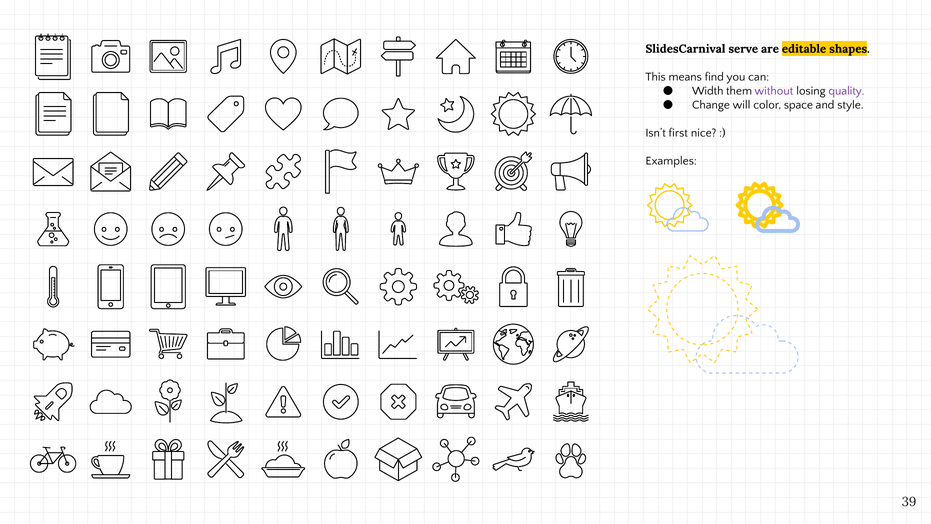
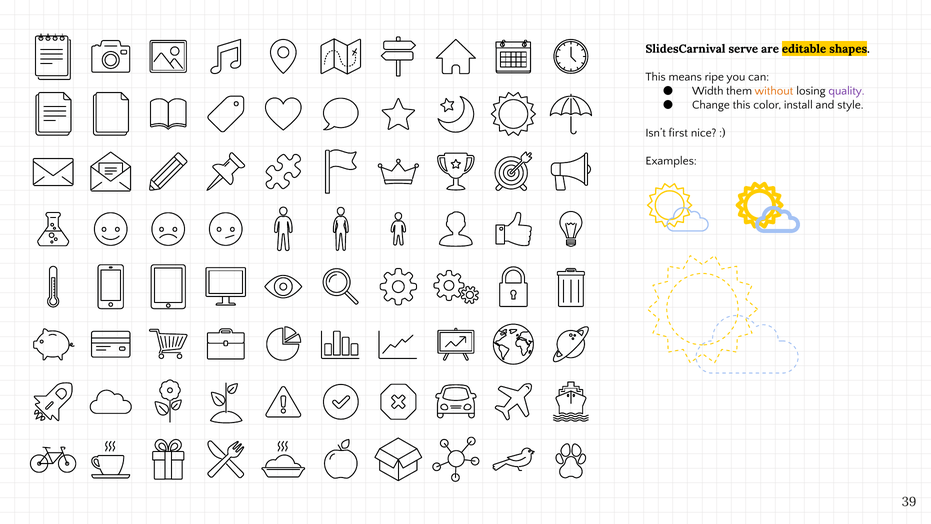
find: find -> ripe (714, 77)
without colour: purple -> orange (774, 91)
Change will: will -> this (742, 105)
space: space -> install (798, 105)
